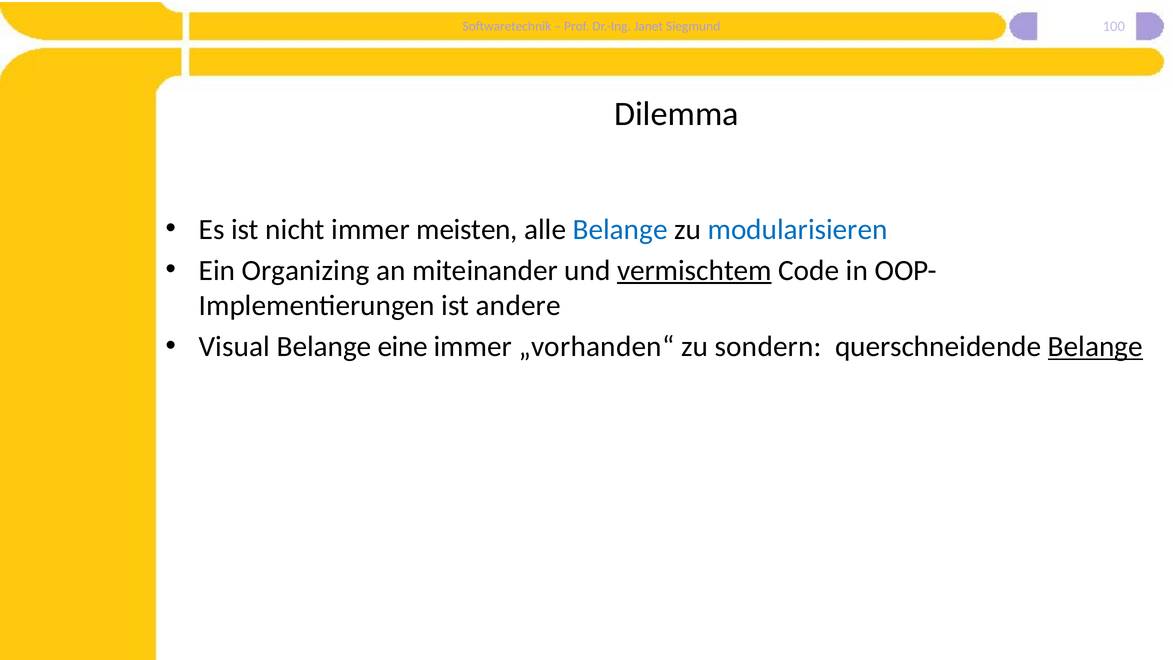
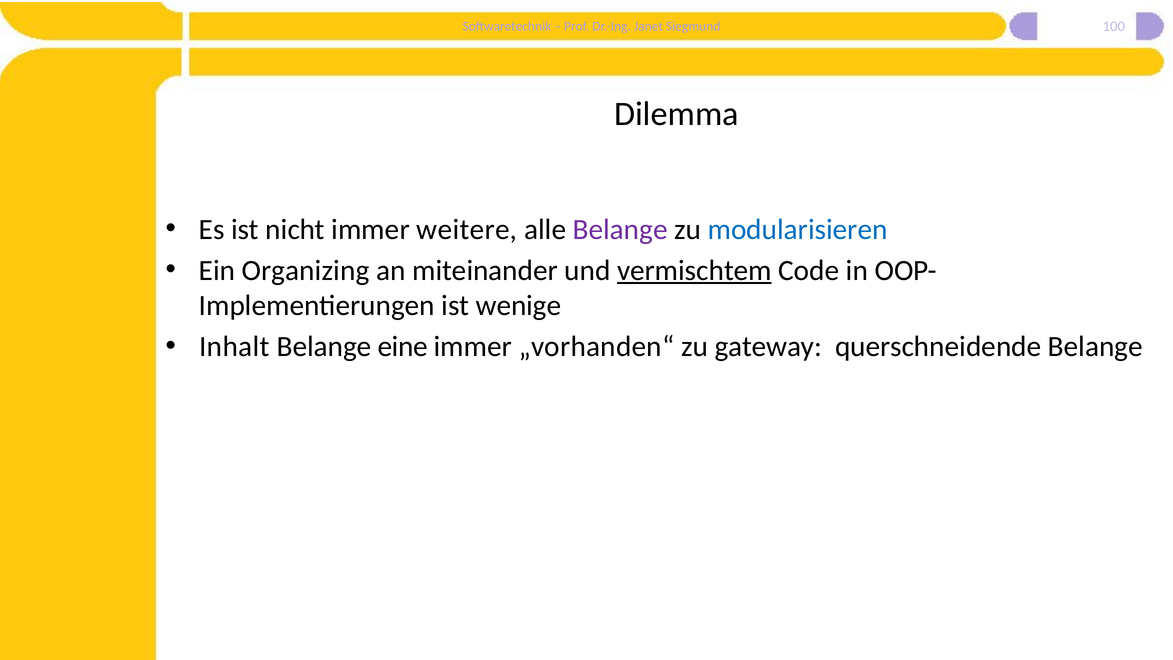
meisten: meisten -> weitere (467, 229)
Belange colour: blue -> purple (620, 229)
andere: andere -> wenige (518, 306)
Visual: Visual -> Inhalt (234, 347)
sondern: sondern -> gateway (768, 347)
Belange underline: present -> none (1095, 347)
